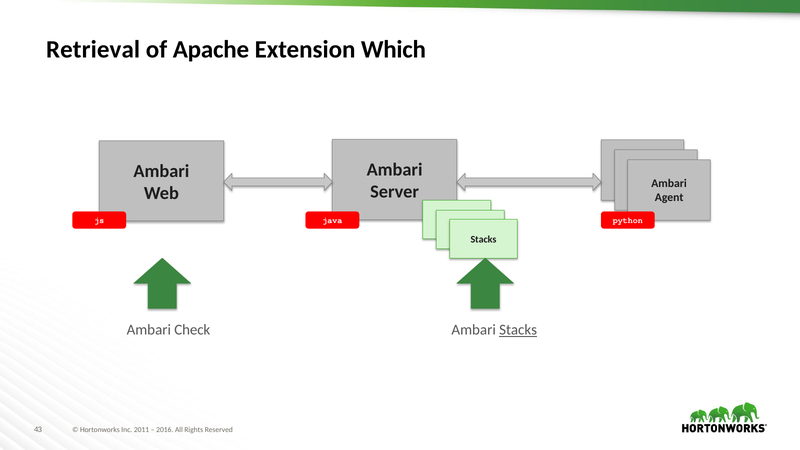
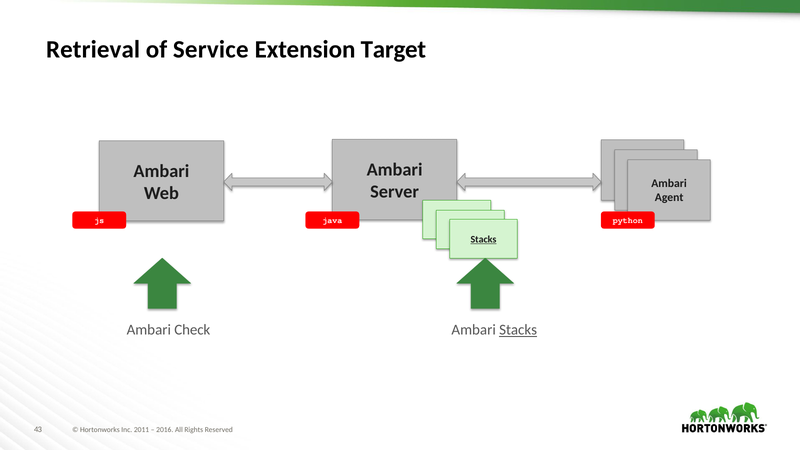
Apache: Apache -> Service (211, 49)
Which: Which -> Target (393, 49)
Stacks underline: none -> present (483, 239)
